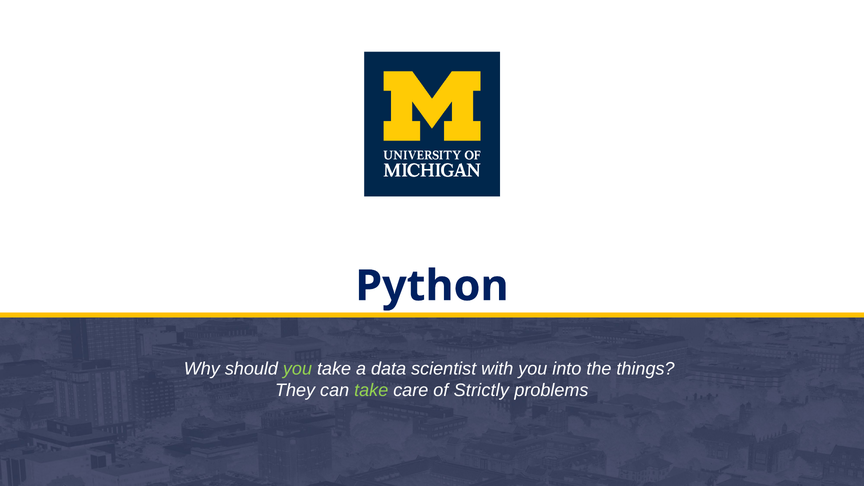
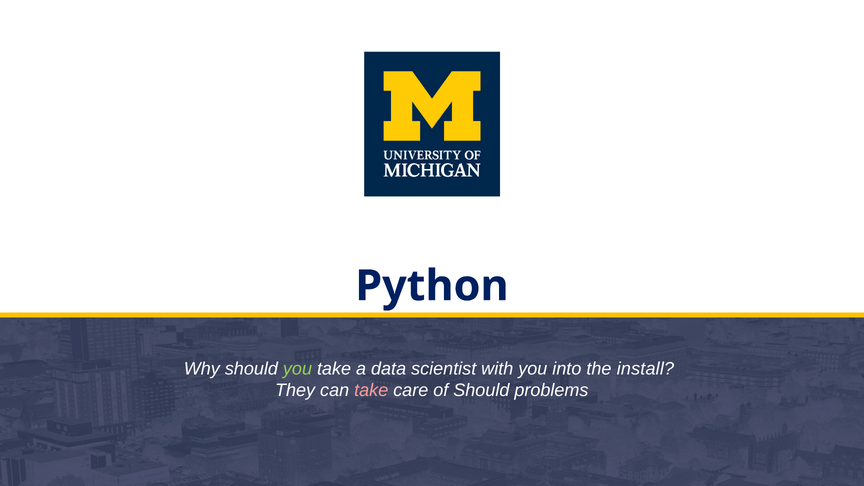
things: things -> install (645, 369)
take colour: light green -> pink (371, 390)
of Strictly: Strictly -> Should (481, 390)
